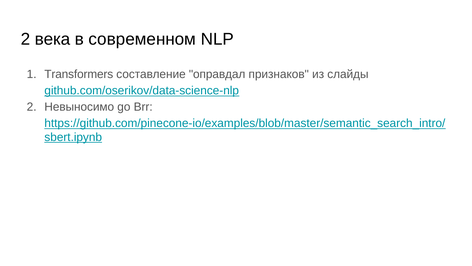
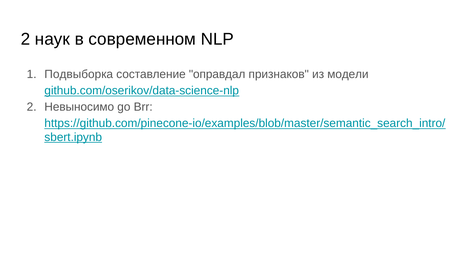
века: века -> наук (52, 39)
Transformers: Transformers -> Подвыборка (79, 74)
слайды: слайды -> модели (348, 74)
